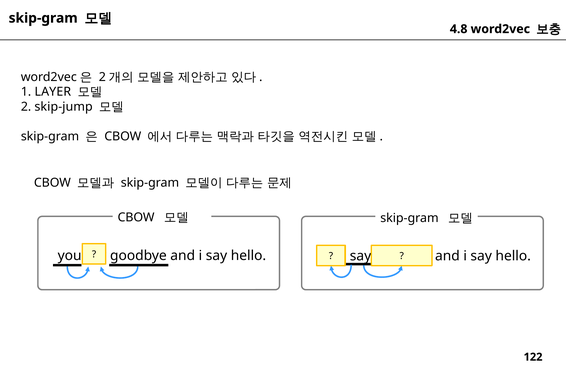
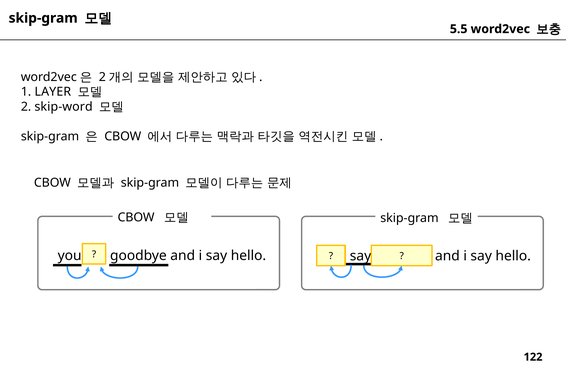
4.8: 4.8 -> 5.5 (459, 29)
skip-jump: skip-jump -> skip-word (64, 107)
